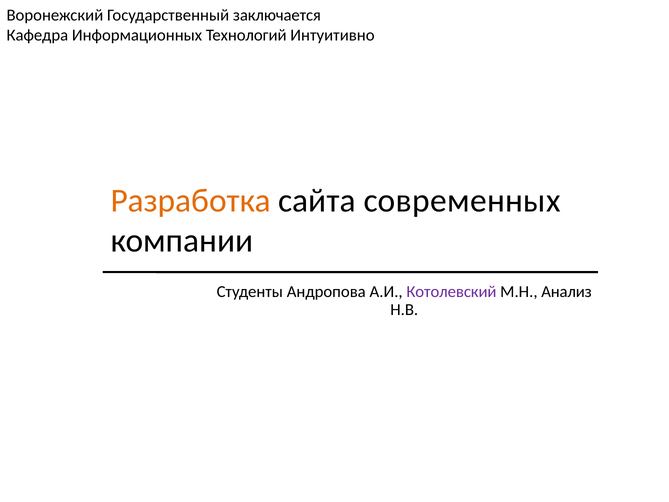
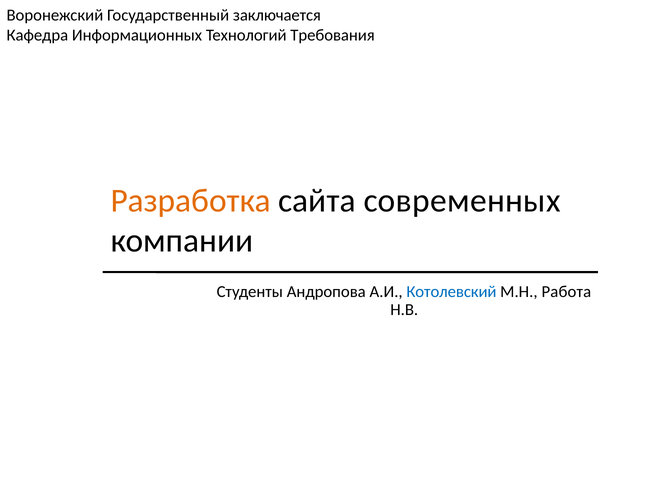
Интуитивно: Интуитивно -> Требования (333, 35)
Котолевский colour: purple -> blue (451, 292)
Анализ: Анализ -> Работа (566, 292)
